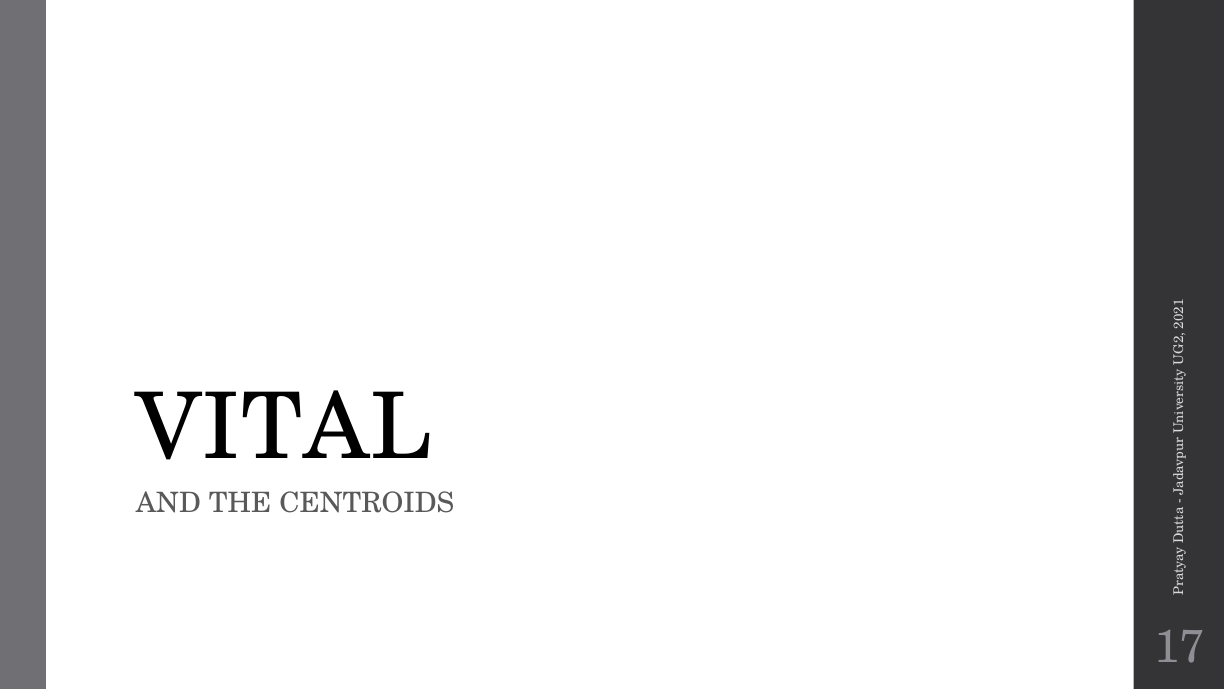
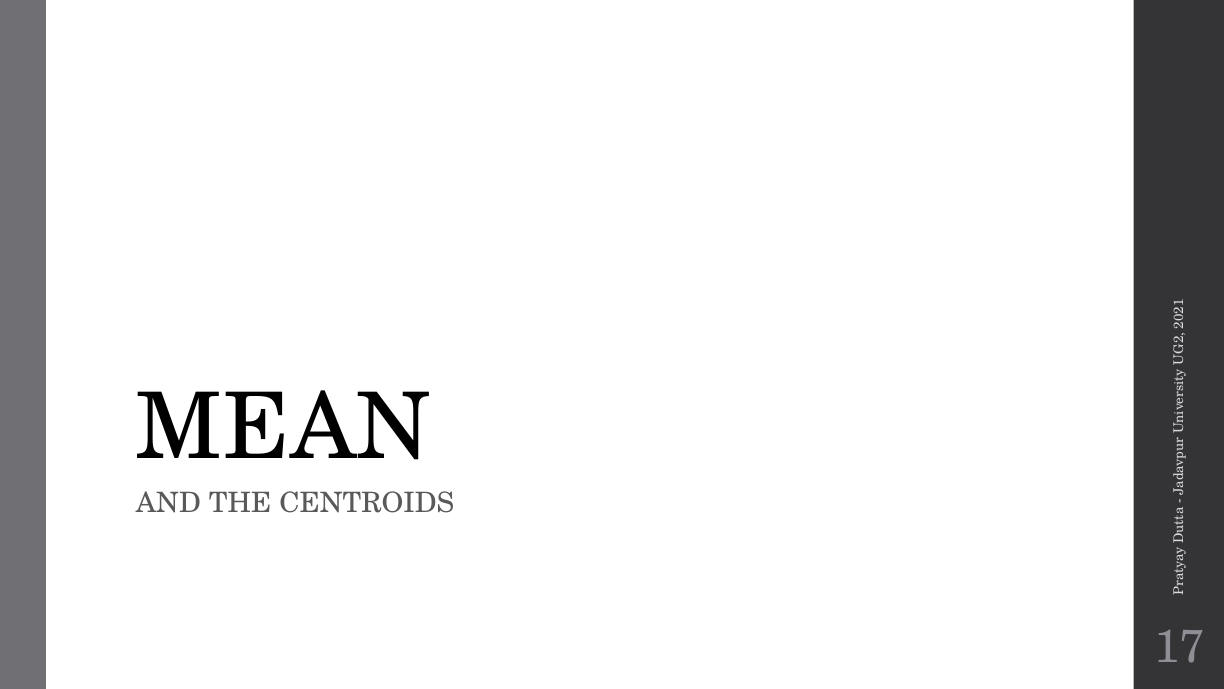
VITAL: VITAL -> MEAN (284, 428)
